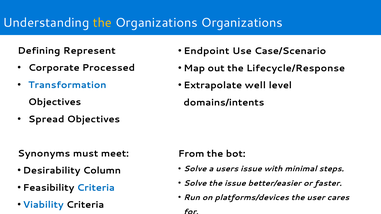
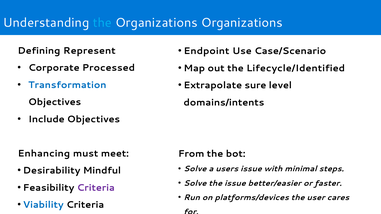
the colour: yellow -> light blue (102, 23)
Lifecycle/Response: Lifecycle/Response -> Lifecycle/Identified (296, 68)
well: well -> sure (255, 85)
Spread: Spread -> Include (46, 119)
Synonyms: Synonyms -> Enhancing (44, 154)
Column: Column -> Mindful (102, 171)
Criteria colour: blue -> purple (96, 188)
